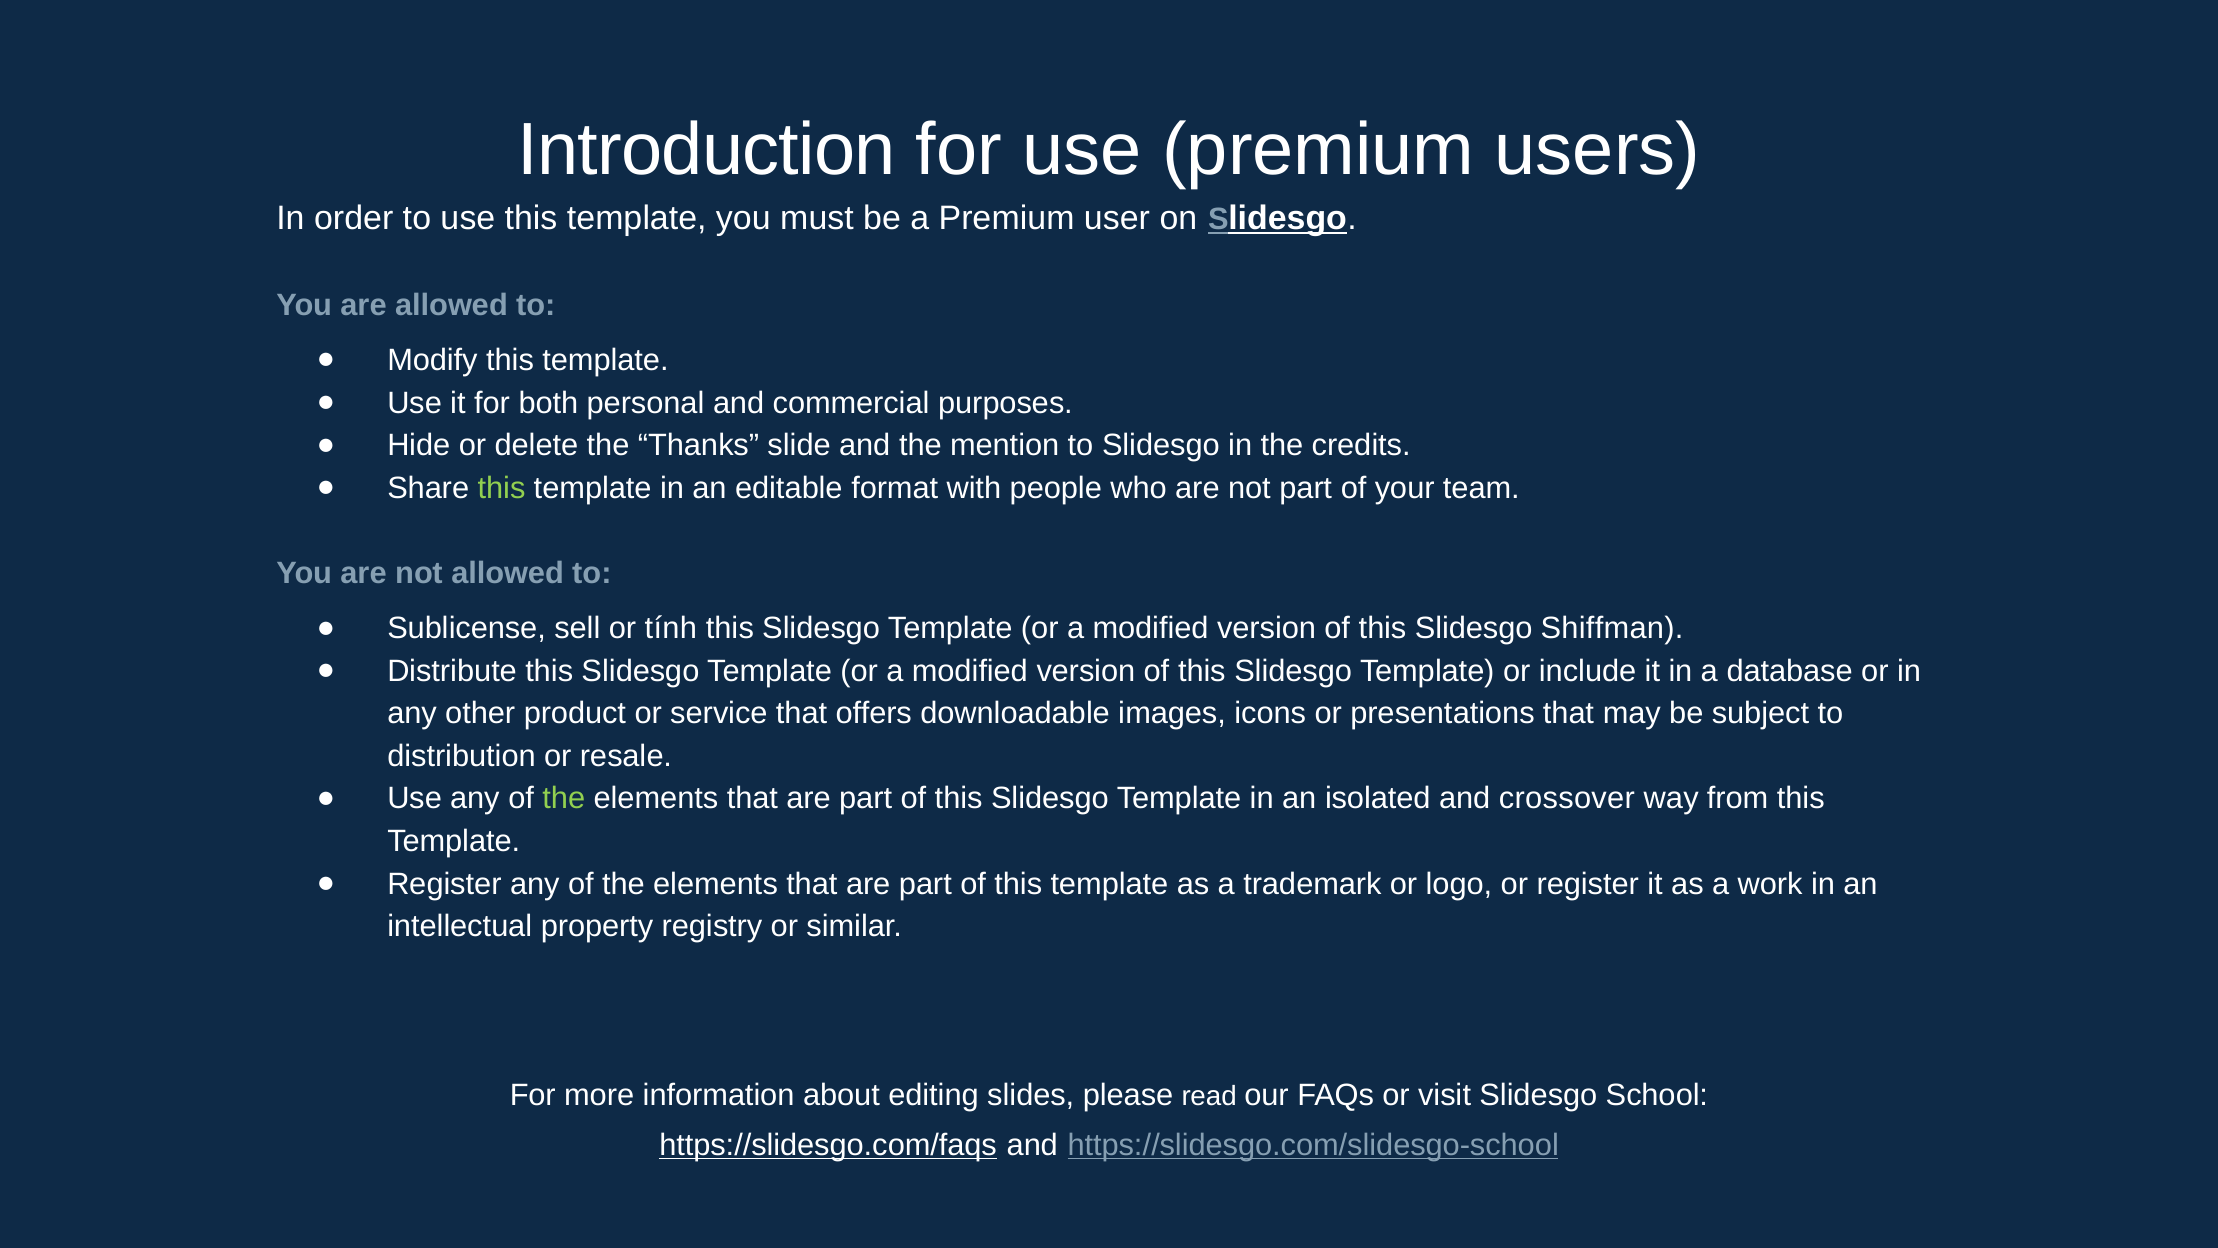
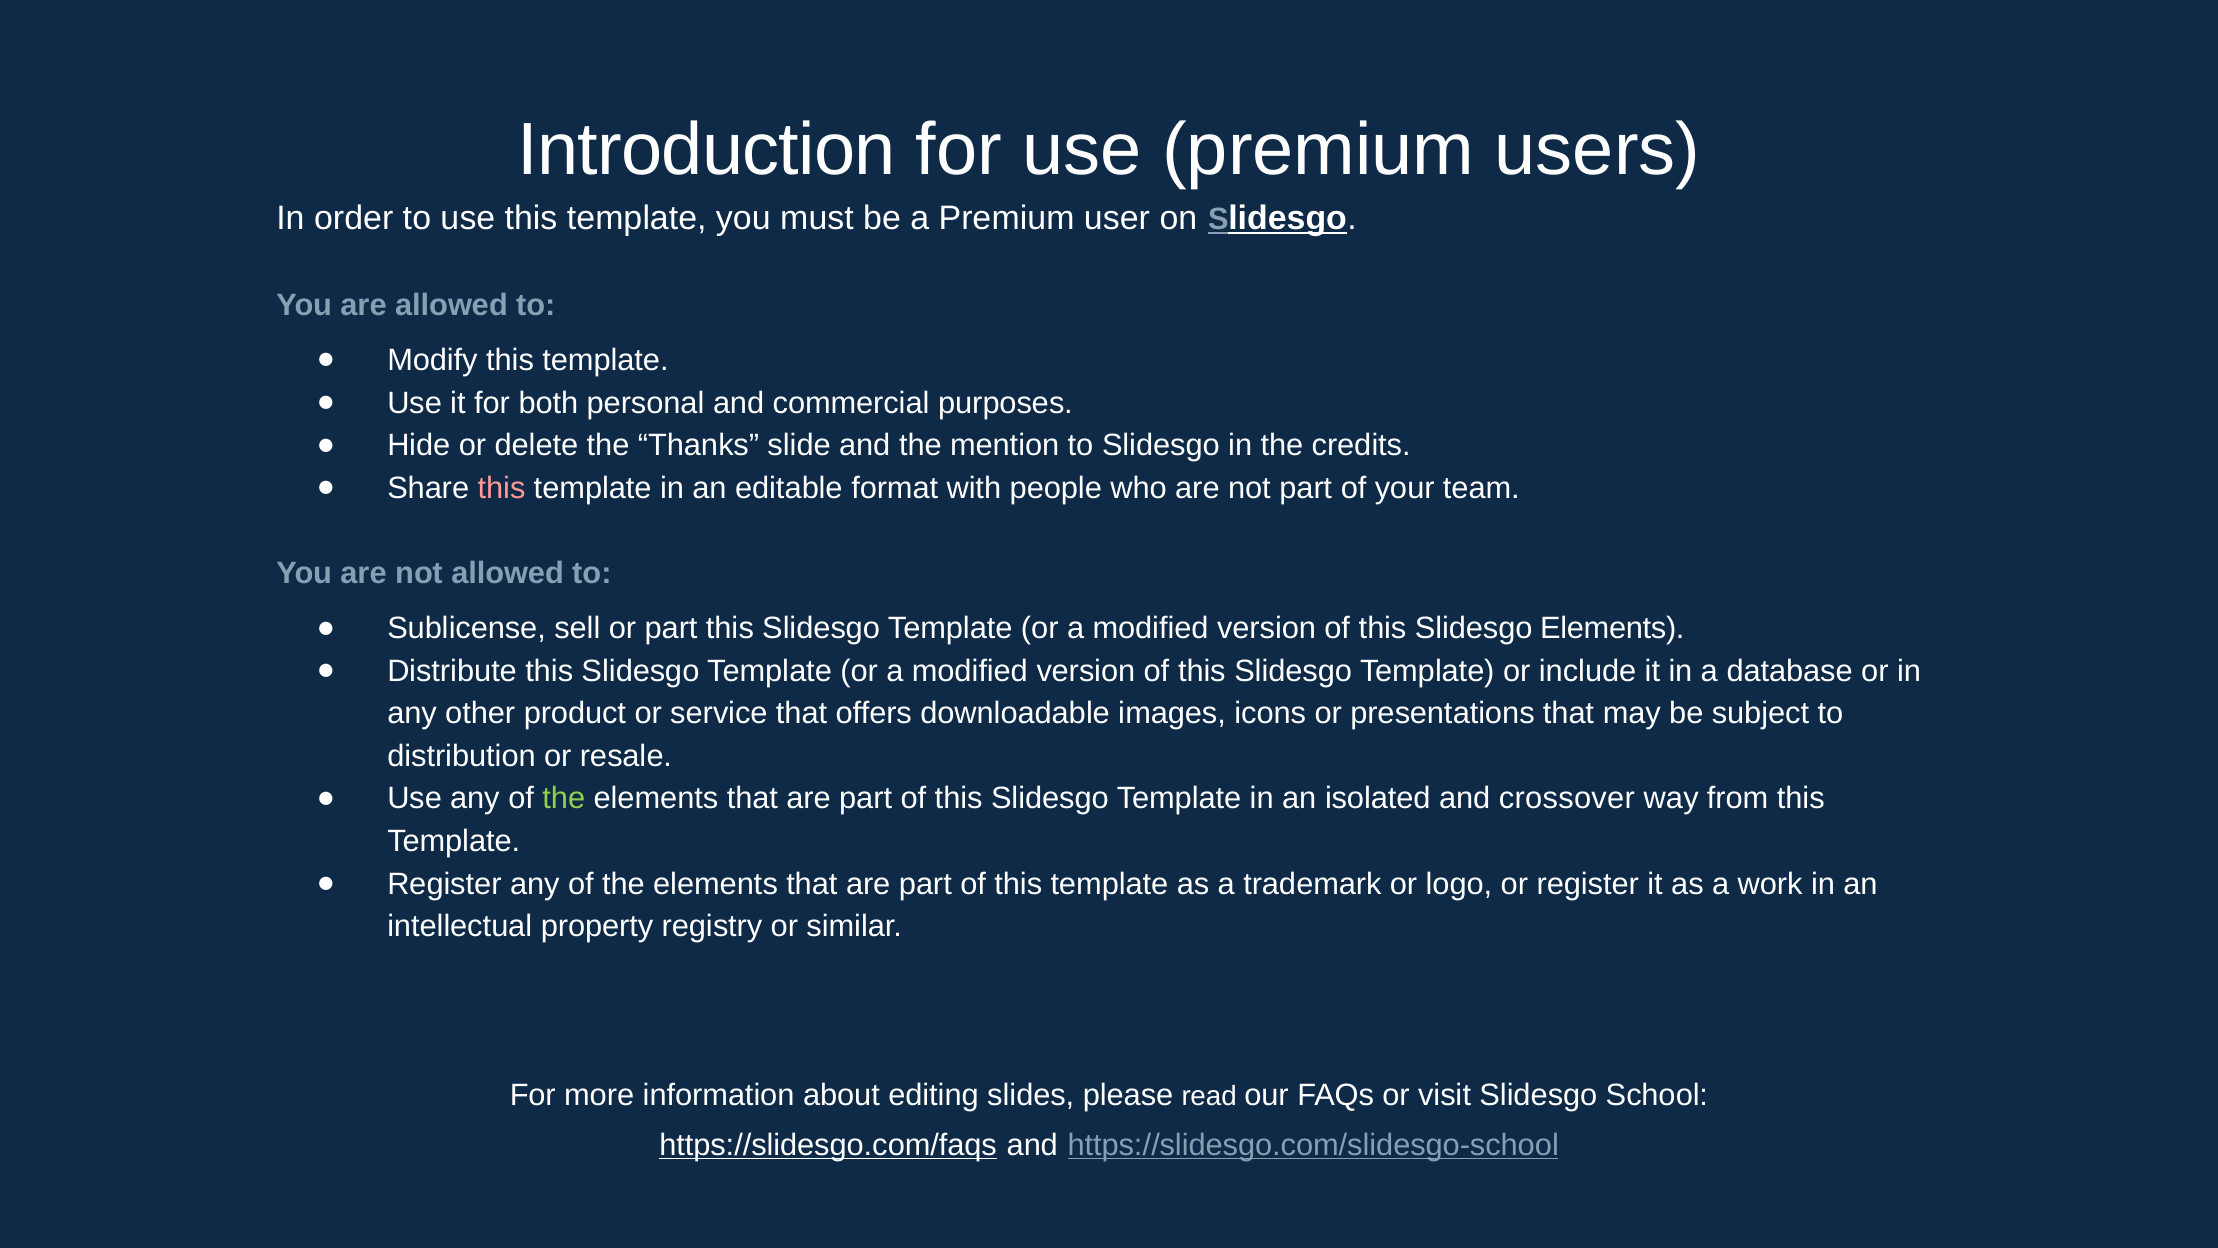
this colour: light green -> pink (502, 488)
or tính: tính -> part (671, 629)
Slidesgo Shiffman: Shiffman -> Elements (1612, 629)
